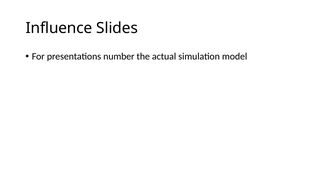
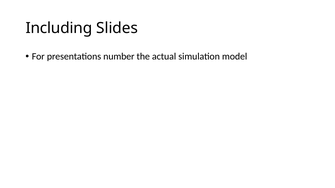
Influence: Influence -> Including (59, 28)
